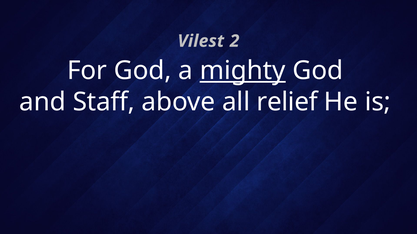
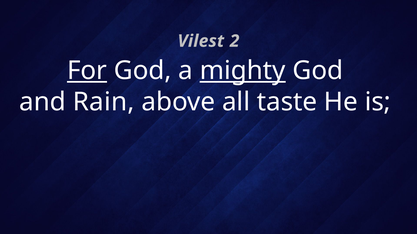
For underline: none -> present (87, 71)
Staff: Staff -> Rain (104, 102)
relief: relief -> taste (287, 102)
